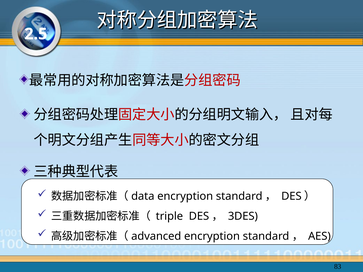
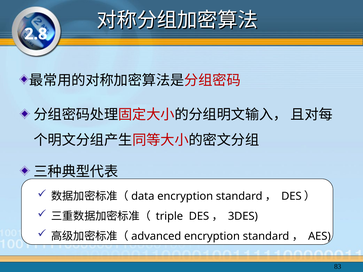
2.5: 2.5 -> 2.8 (36, 34)
